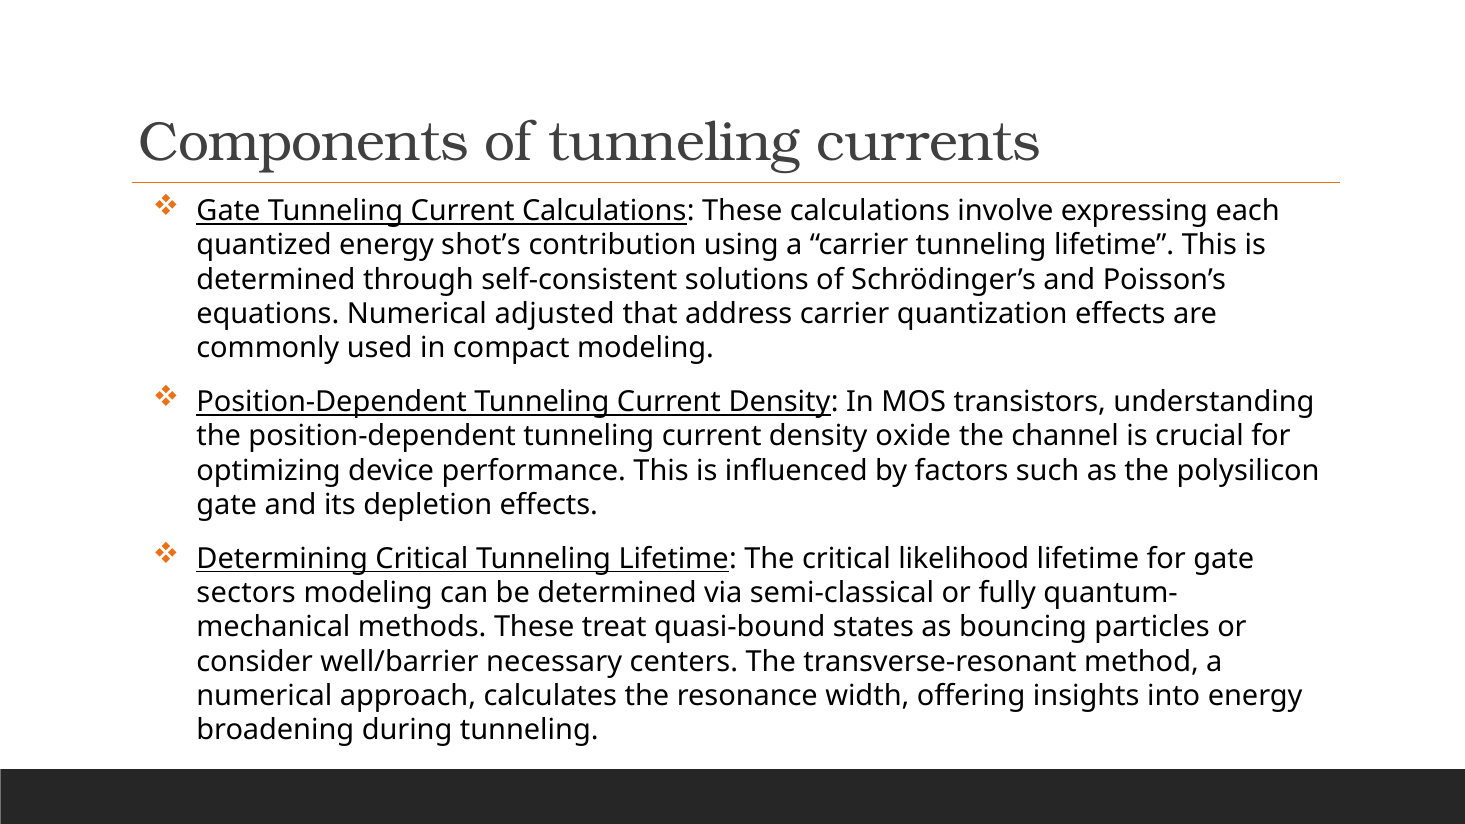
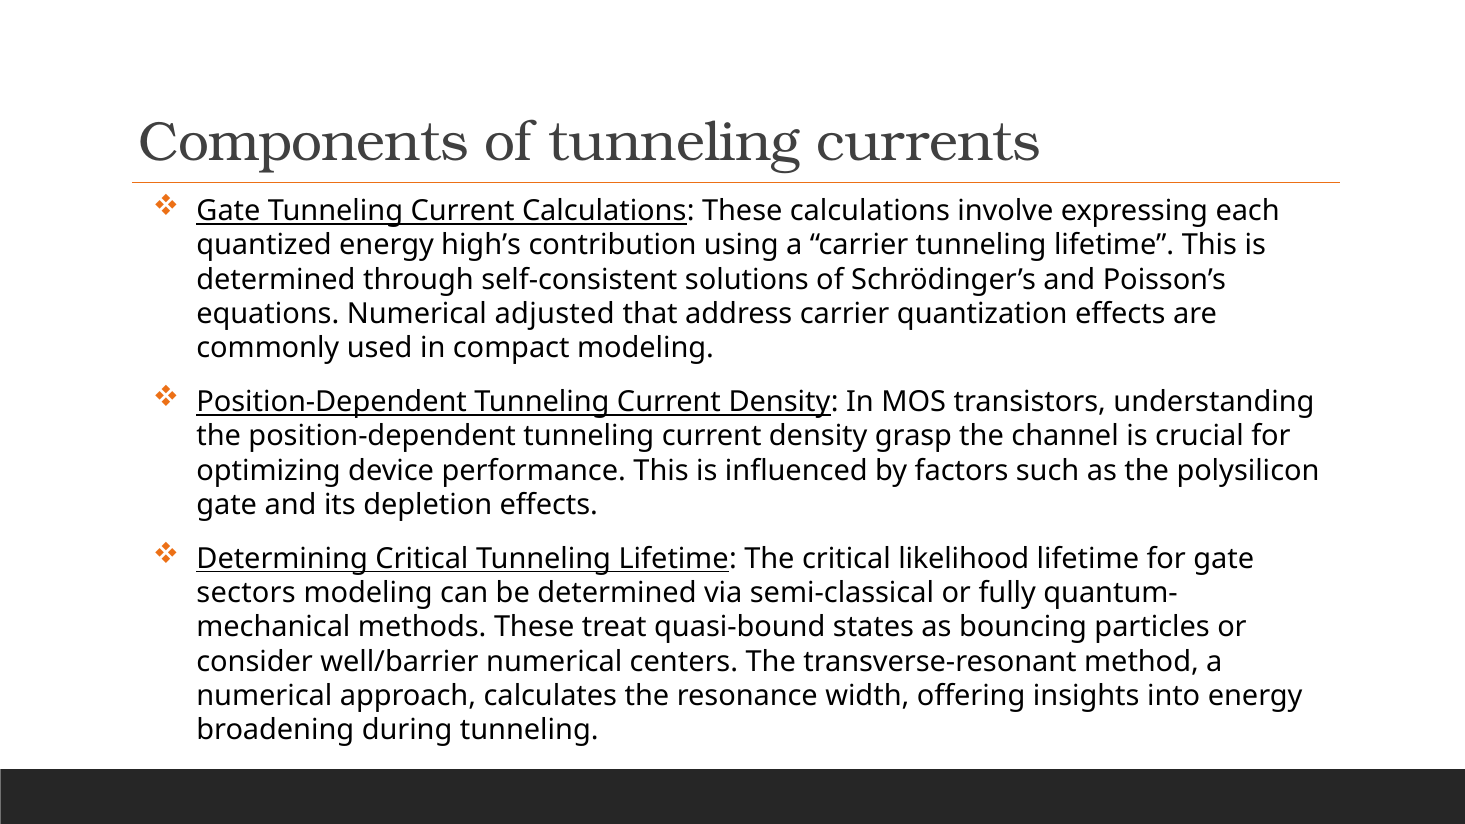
shot’s: shot’s -> high’s (481, 245)
oxide: oxide -> grasp (913, 436)
well/barrier necessary: necessary -> numerical (554, 662)
